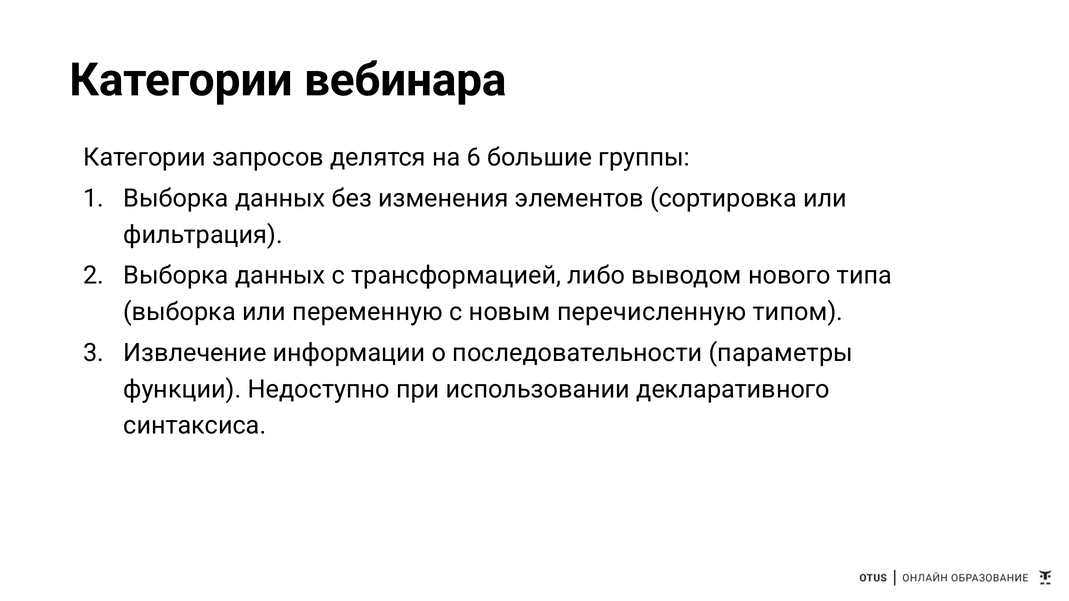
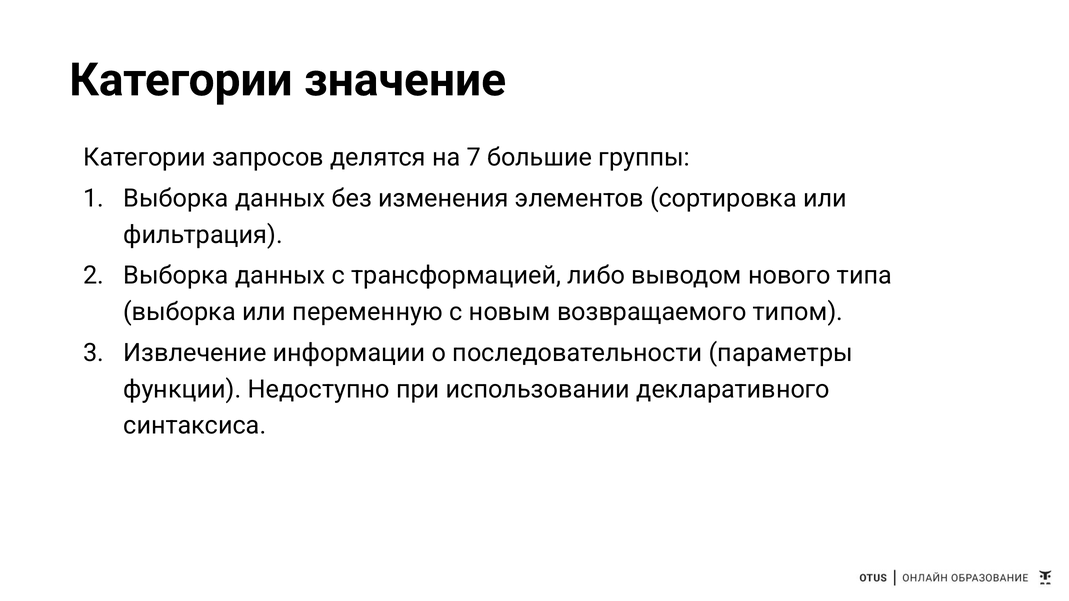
вебинара: вебинара -> значение (405, 80)
6: 6 -> 7 (474, 158)
перечисленную: перечисленную -> возвращаемого (652, 312)
